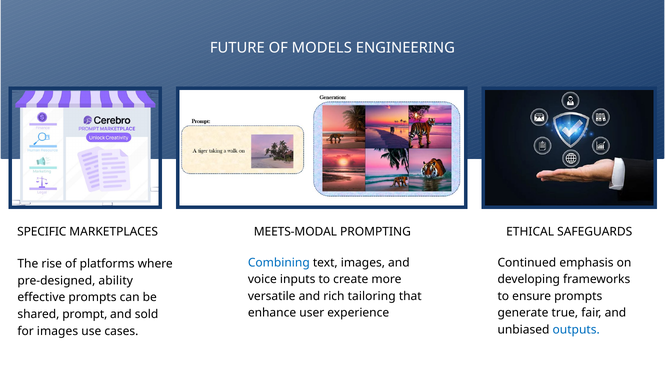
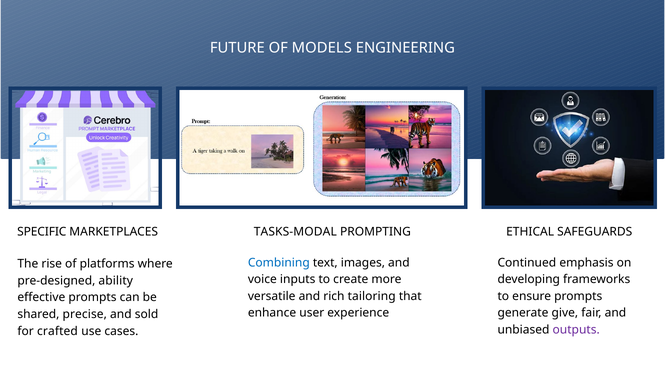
MEETS-MODAL: MEETS-MODAL -> TASKS-MODAL (295, 232)
true: true -> give (565, 313)
prompt: prompt -> precise (85, 314)
outputs colour: blue -> purple (576, 330)
for images: images -> crafted (57, 331)
